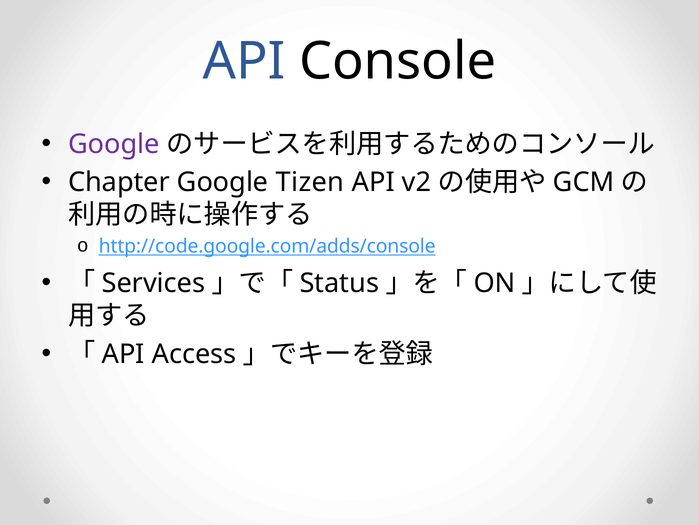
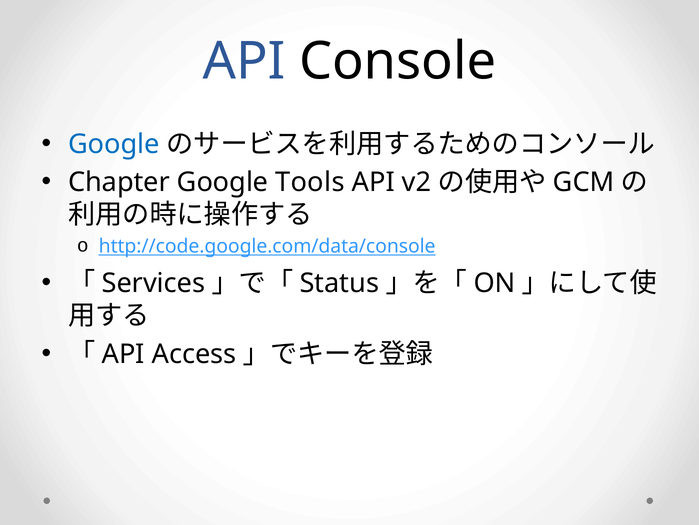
Google colour: purple -> blue (114, 144)
Tizen: Tizen -> Tools (310, 182)
http://code.google.com/adds/console: http://code.google.com/adds/console -> http://code.google.com/data/console (267, 246)
